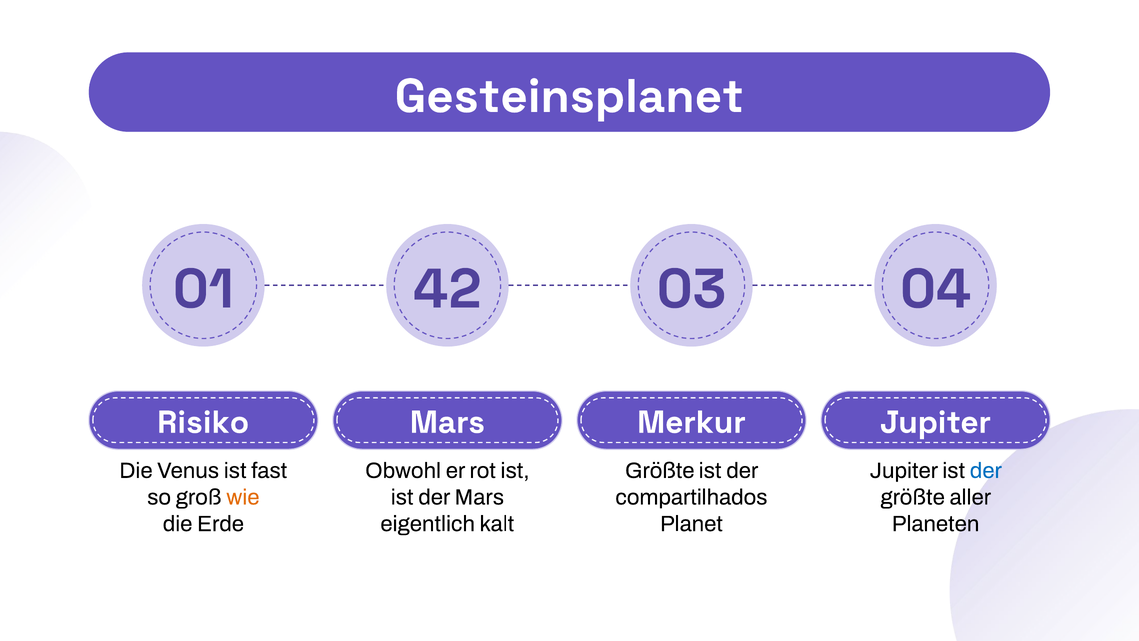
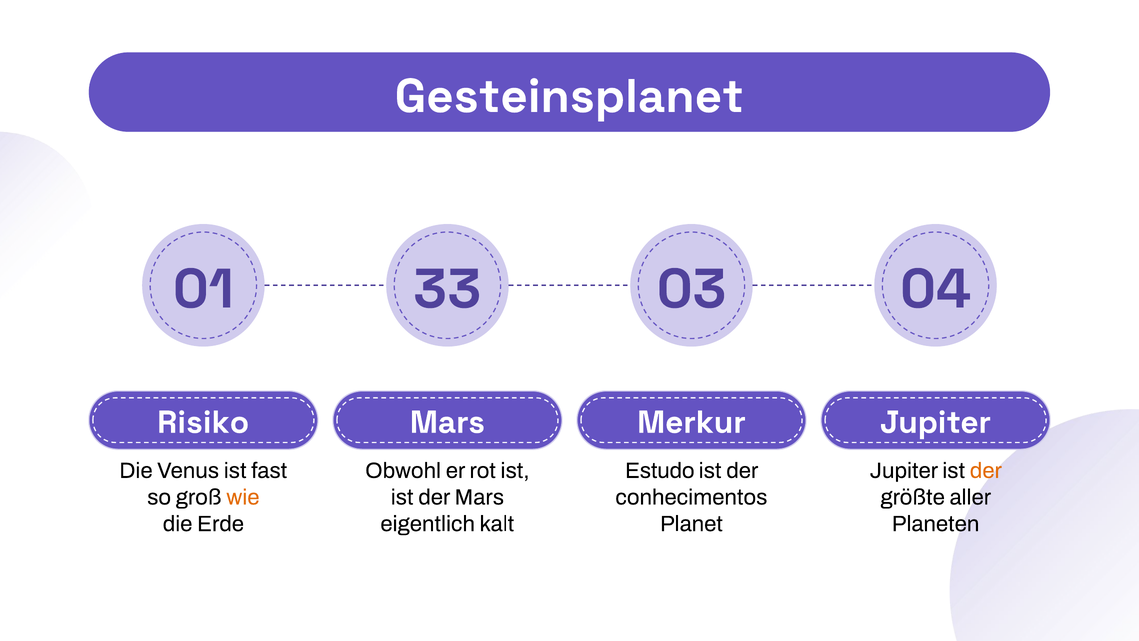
42: 42 -> 33 (447, 289)
Größte: Größte -> Estudo (660, 470)
der colour: blue -> orange (986, 470)
compartilhados: compartilhados -> conhecimentos (691, 497)
